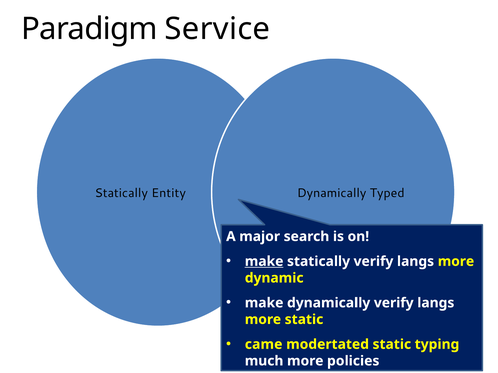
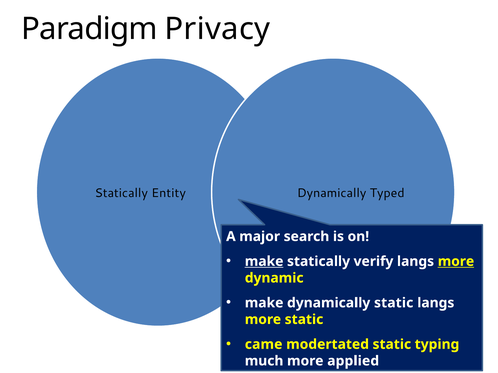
Service: Service -> Privacy (217, 29)
more underline: none -> present (456, 262)
dynamically verify: verify -> static (394, 303)
policies: policies -> applied (353, 361)
